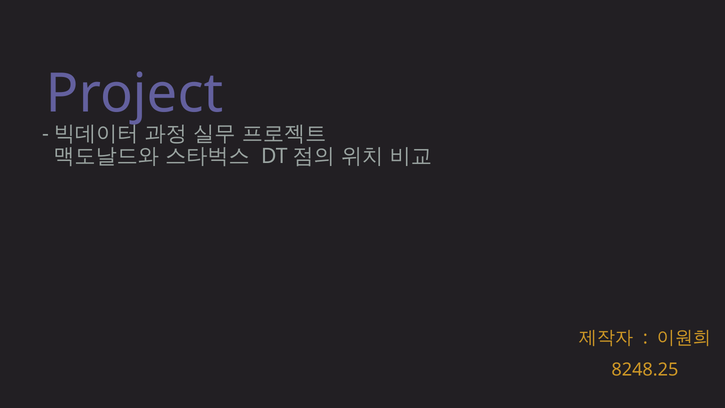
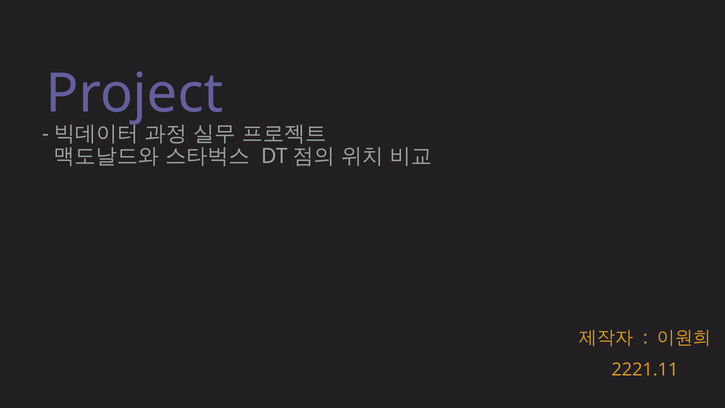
8248.25: 8248.25 -> 2221.11 (645, 370)
